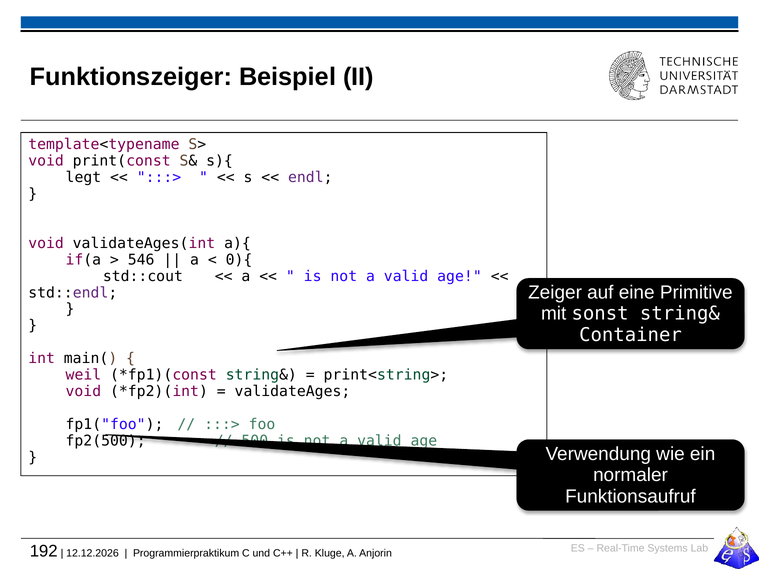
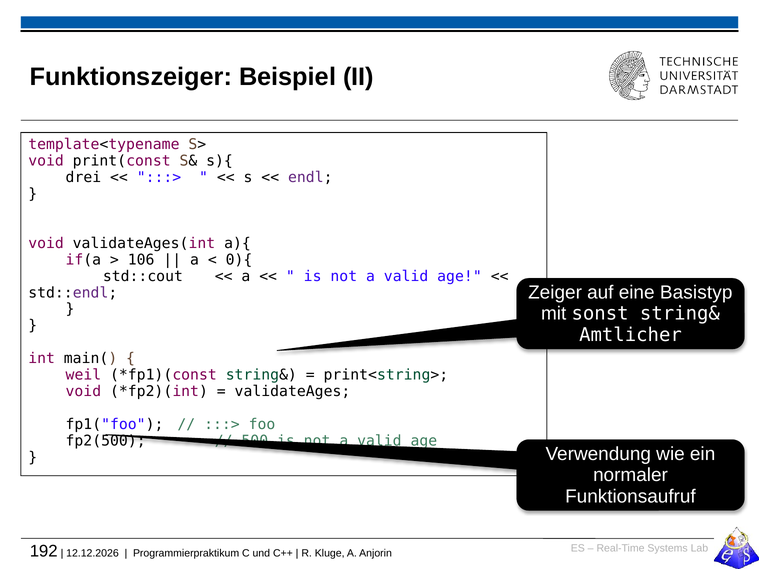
legt: legt -> drei (83, 178)
546: 546 -> 106 (141, 260)
Primitive: Primitive -> Basistyp (696, 293)
Container: Container -> Amtlicher (630, 335)
